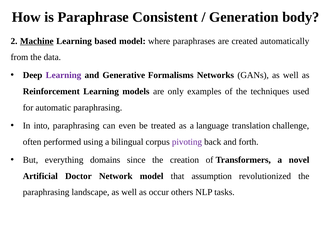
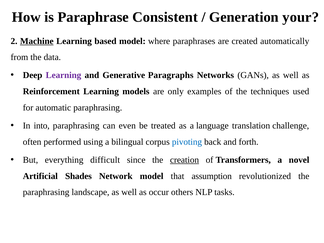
body: body -> your (301, 17)
Formalisms: Formalisms -> Paragraphs (171, 75)
pivoting colour: purple -> blue (187, 142)
domains: domains -> difficult (105, 160)
creation underline: none -> present (185, 160)
Doctor: Doctor -> Shades (78, 176)
